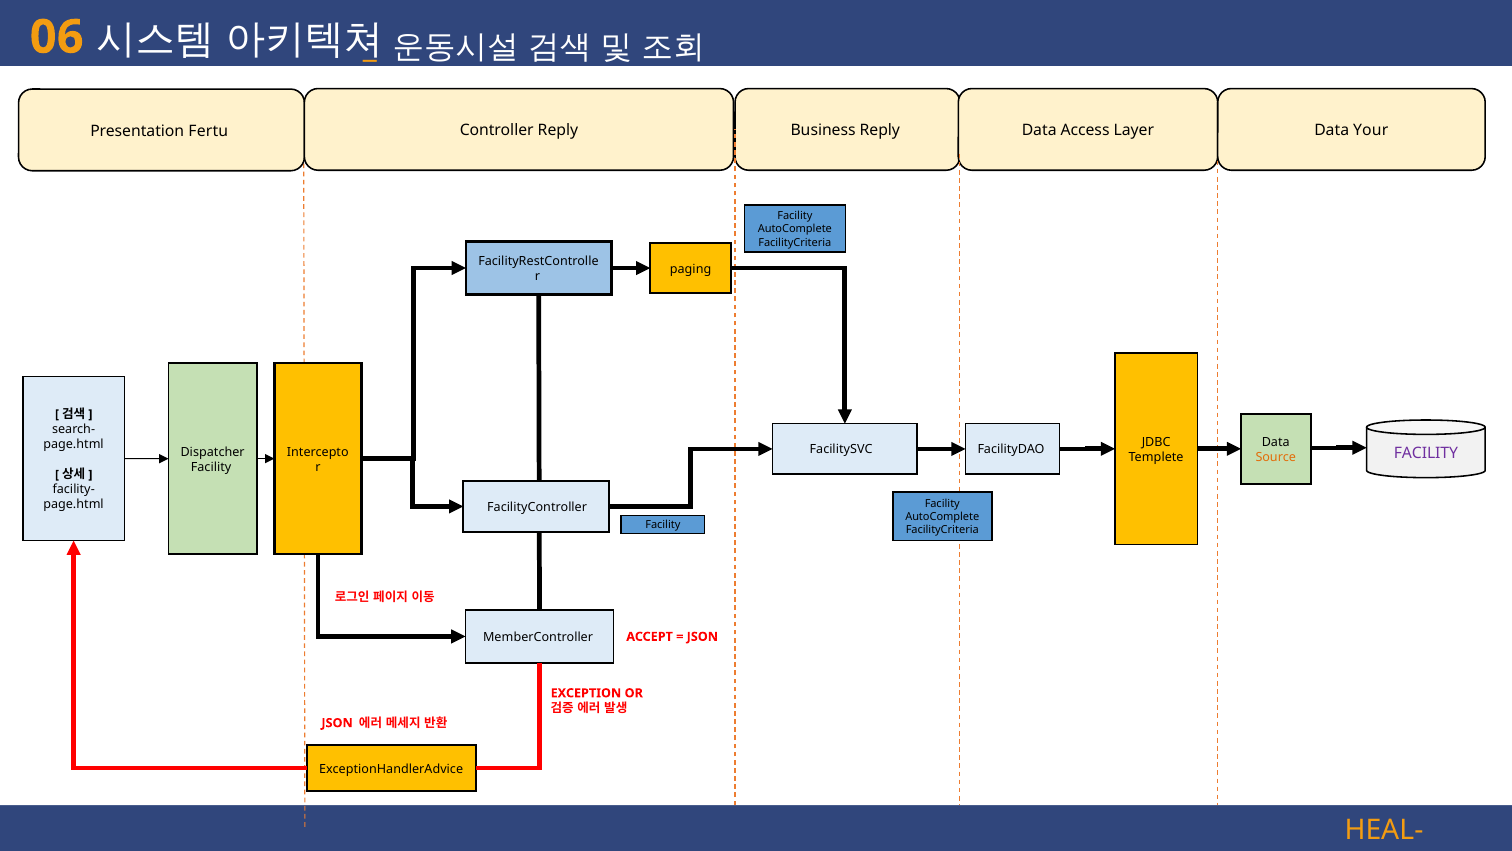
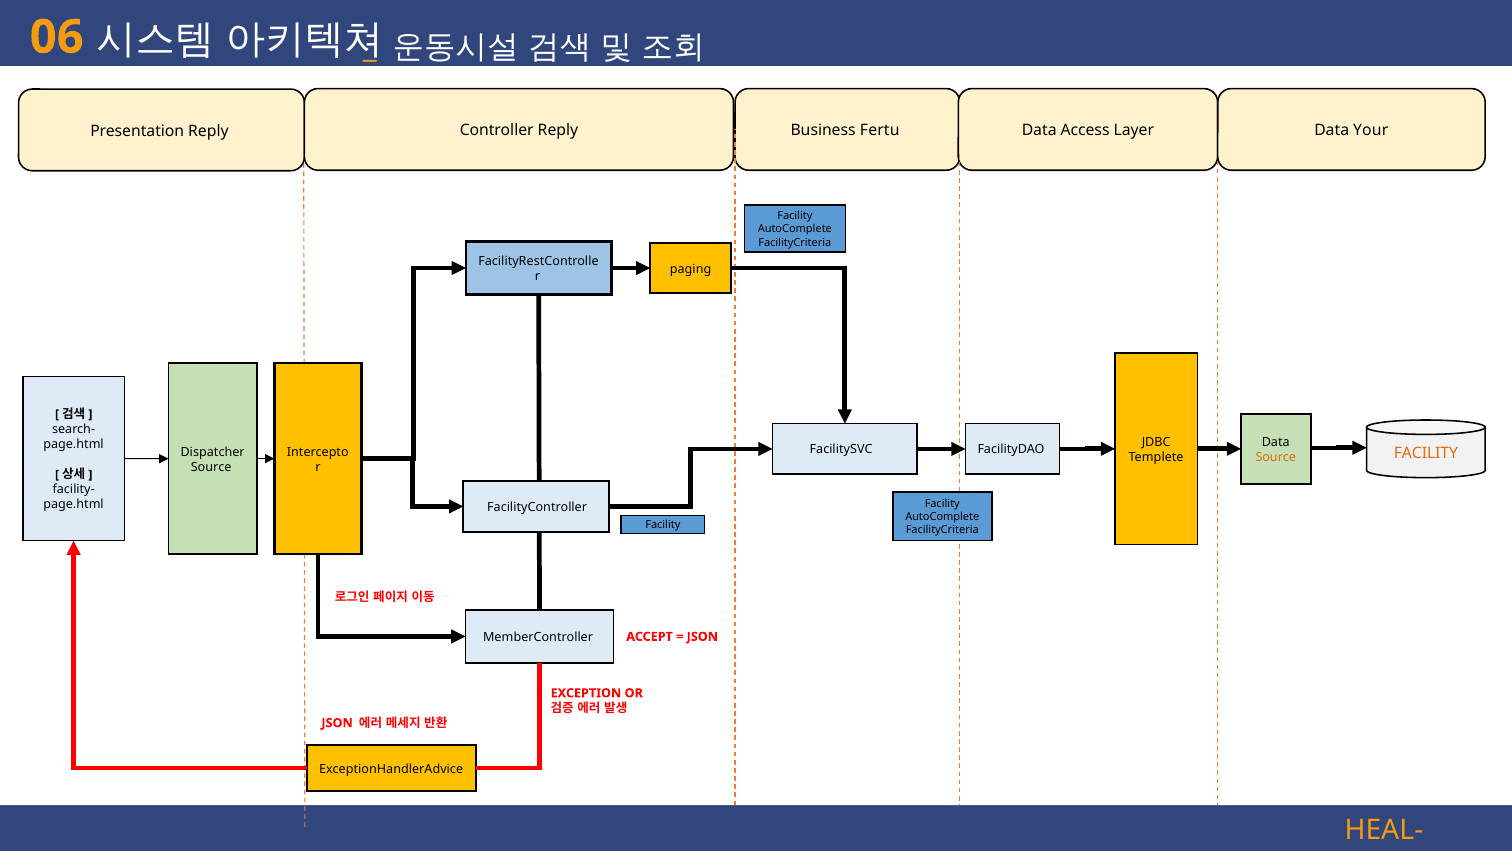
Presentation Fertu: Fertu -> Reply (208, 131)
Business Reply: Reply -> Fertu (880, 130)
FACILITY colour: purple -> orange (1426, 453)
Facility: Facility -> Source (211, 467)
